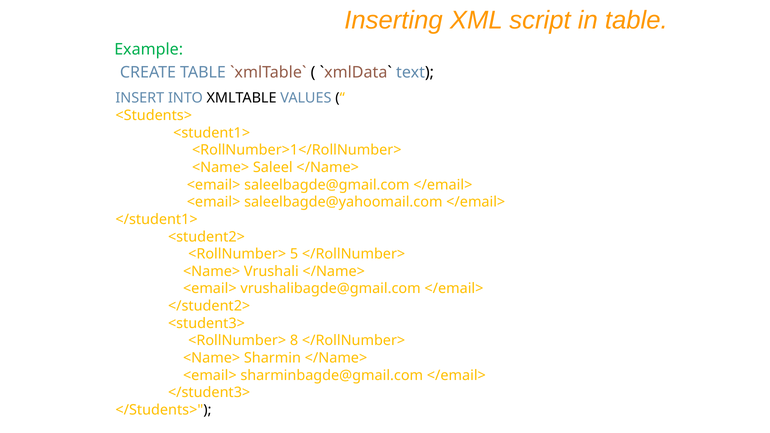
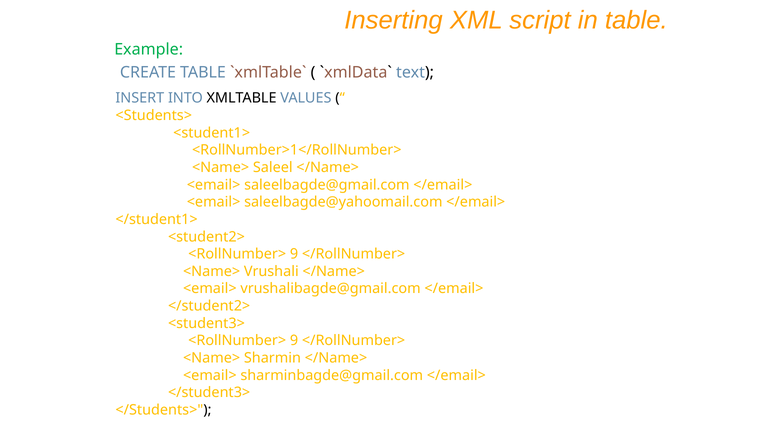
5: 5 -> 9 (294, 254)
8: 8 -> 9 (294, 341)
